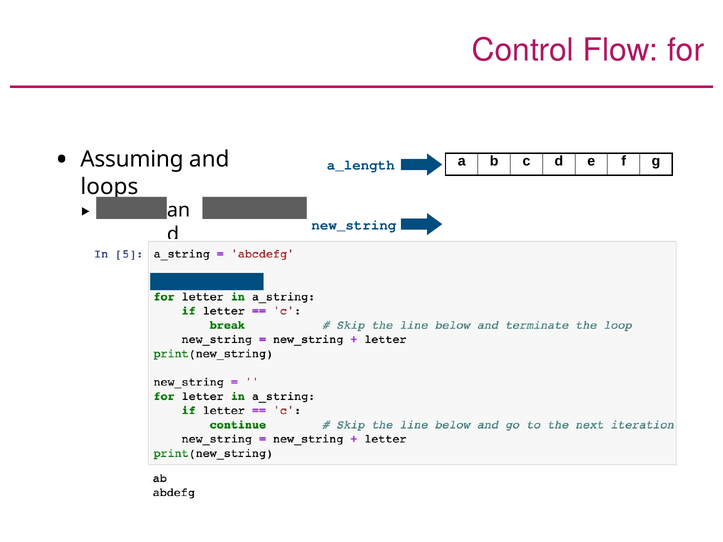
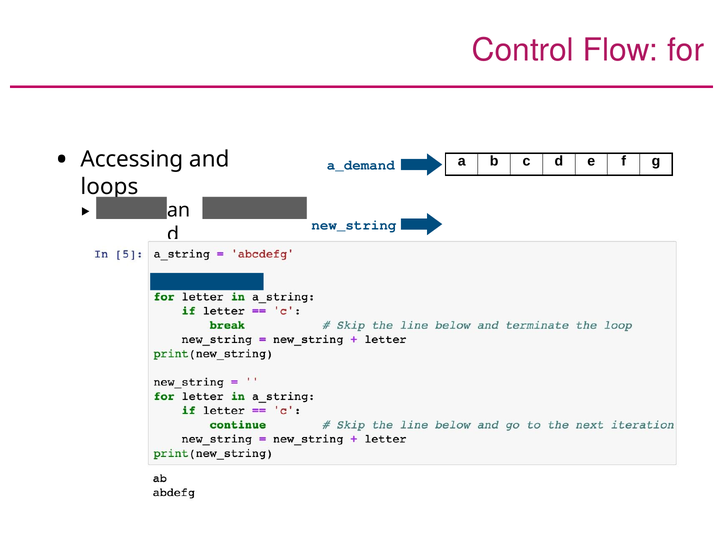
Assuming: Assuming -> Accessing (132, 160)
a_length: a_length -> a_demand (361, 165)
